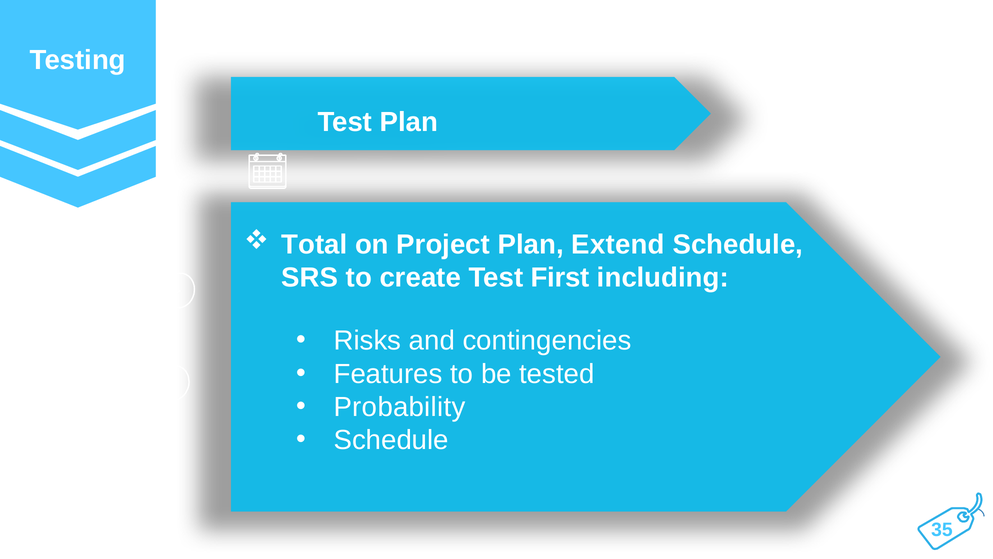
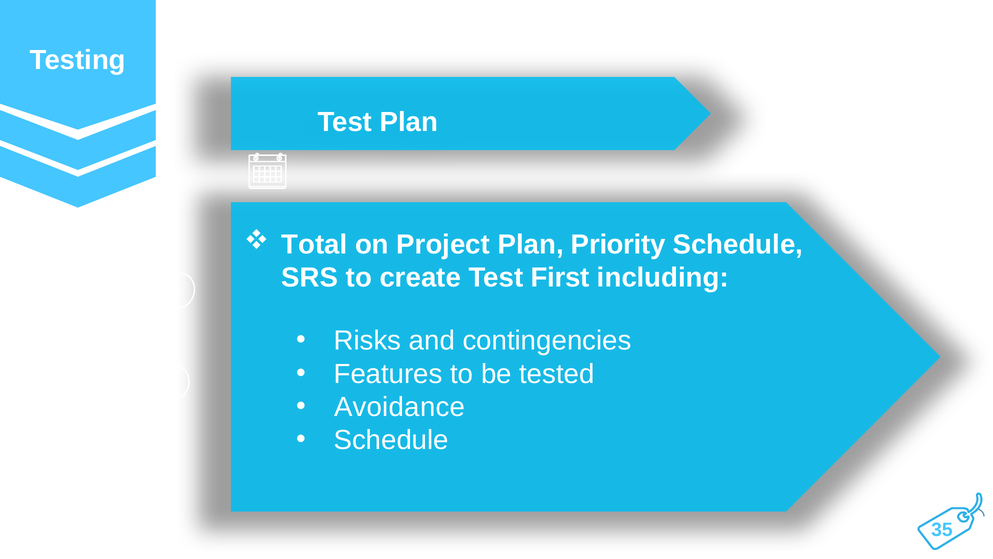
Extend: Extend -> Priority (618, 244)
Probability: Probability -> Avoidance (400, 407)
